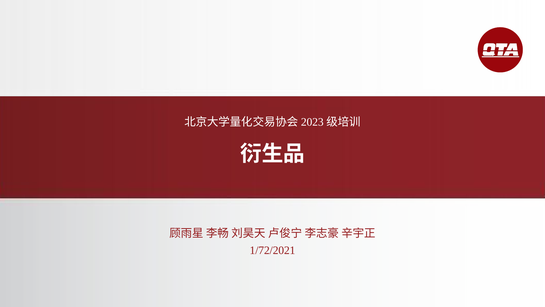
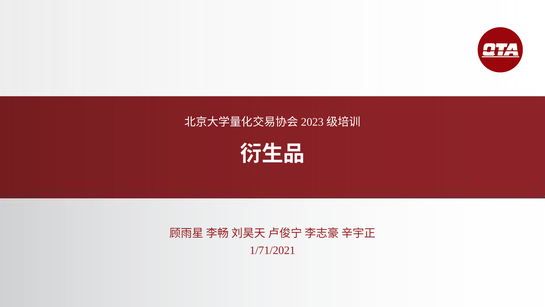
1/72/2021: 1/72/2021 -> 1/71/2021 (272, 250)
